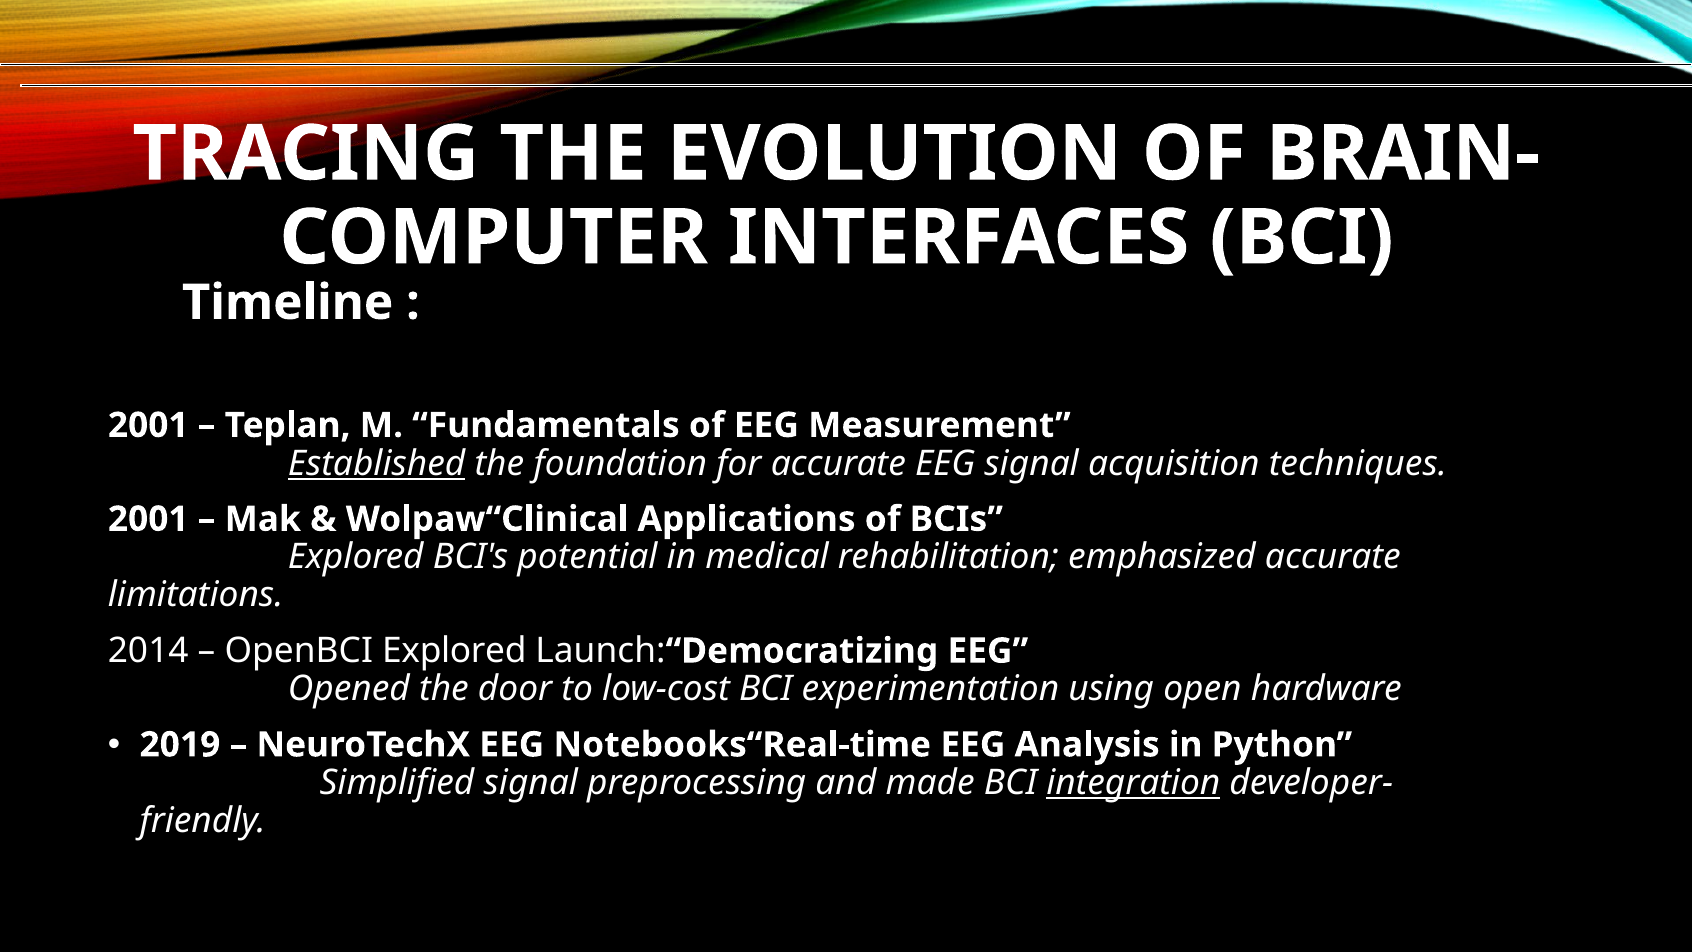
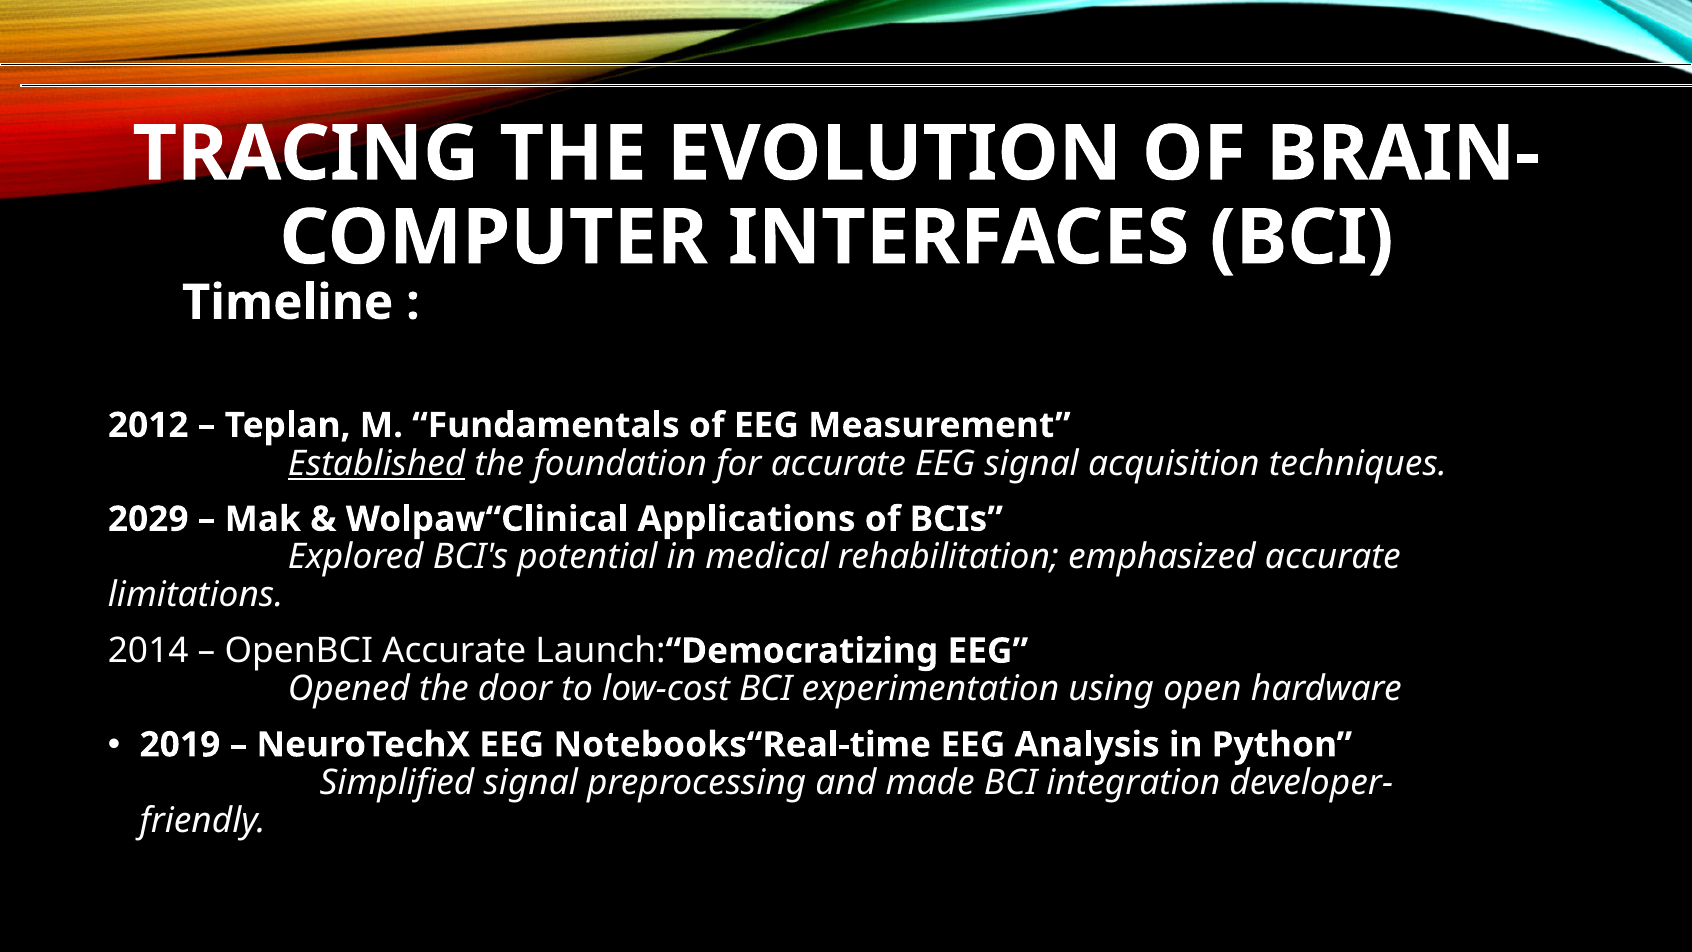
2001: 2001 -> 2012 (148, 425)
2001: 2001 -> 2029 (148, 519)
OpenBCI Explored: Explored -> Accurate (454, 651)
integration underline: present -> none (1133, 783)
